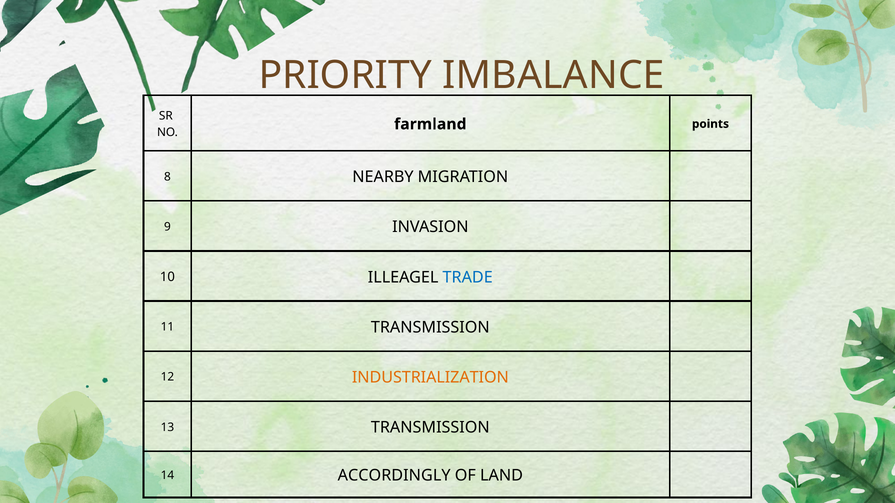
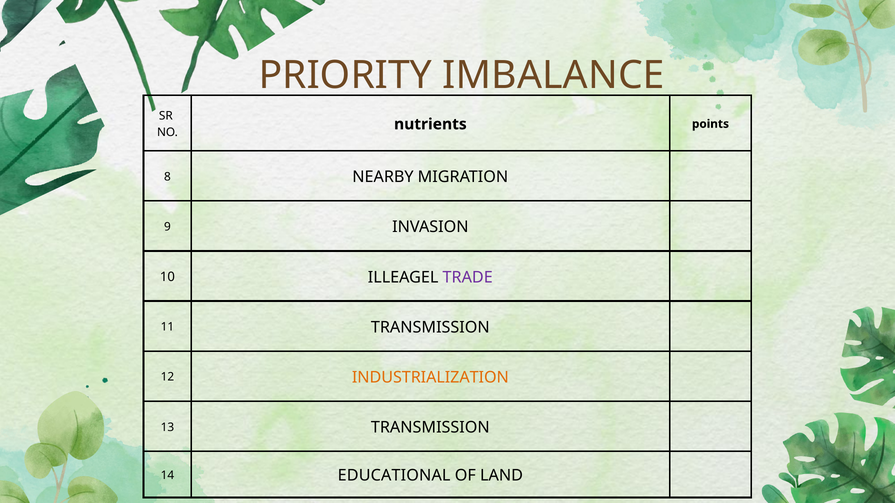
farmland: farmland -> nutrients (430, 124)
TRADE colour: blue -> purple (468, 277)
ACCORDINGLY: ACCORDINGLY -> EDUCATIONAL (394, 476)
